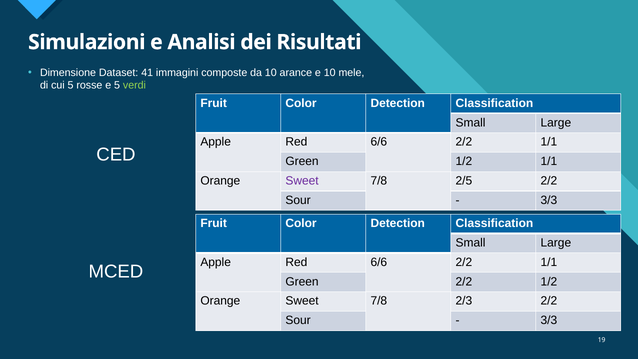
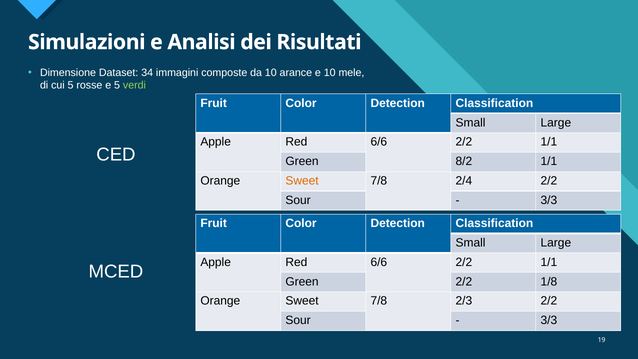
41: 41 -> 34 (147, 73)
Green 1/2: 1/2 -> 8/2 (464, 161)
Sweet colour: purple -> orange (302, 181)
2/5: 2/5 -> 2/4 (464, 181)
2/2 1/2: 1/2 -> 1/8 (549, 282)
